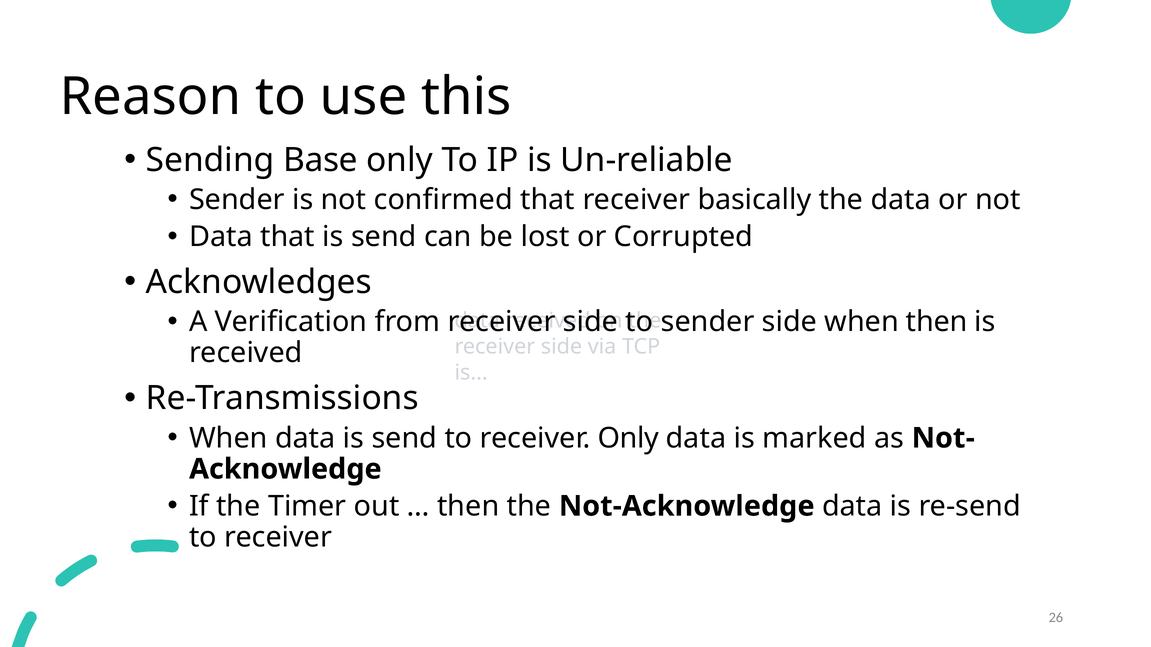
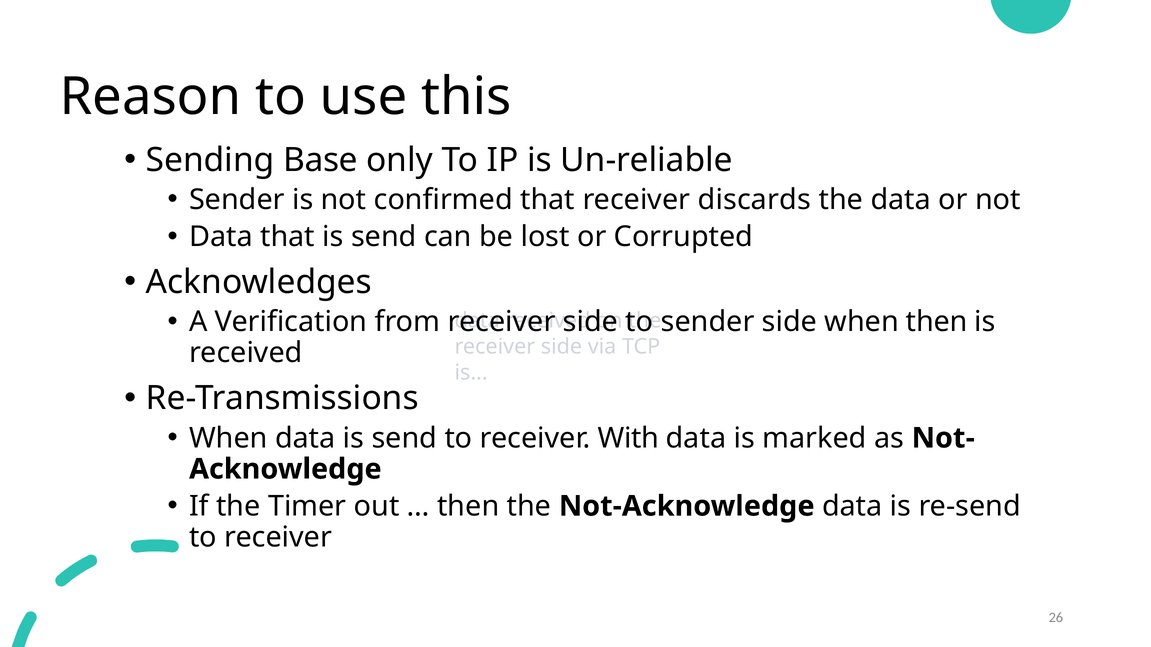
basically: basically -> discards (754, 200)
receiver Only: Only -> With (628, 438)
